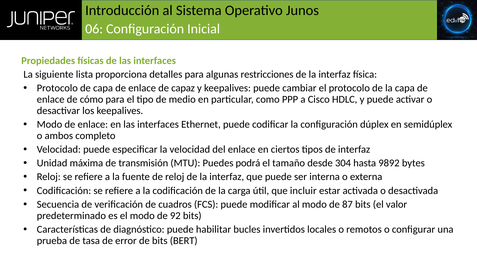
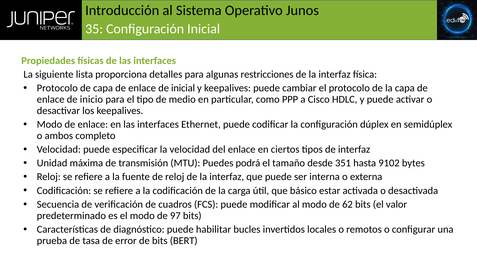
06: 06 -> 35 (94, 29)
de capaz: capaz -> inicial (183, 88)
cómo: cómo -> inicio (91, 100)
304: 304 -> 351 (343, 163)
9892: 9892 -> 9102 (389, 163)
incluir: incluir -> básico (303, 191)
87: 87 -> 62 (347, 205)
92: 92 -> 97 (175, 216)
